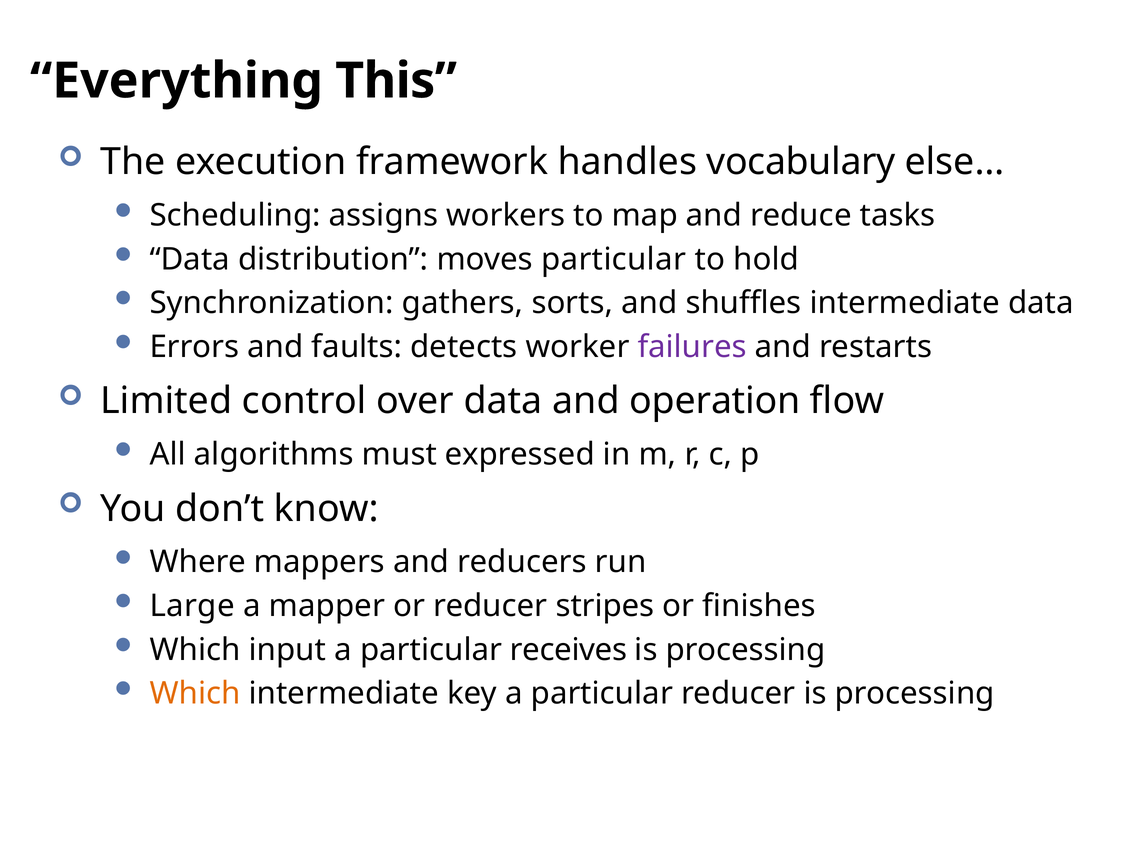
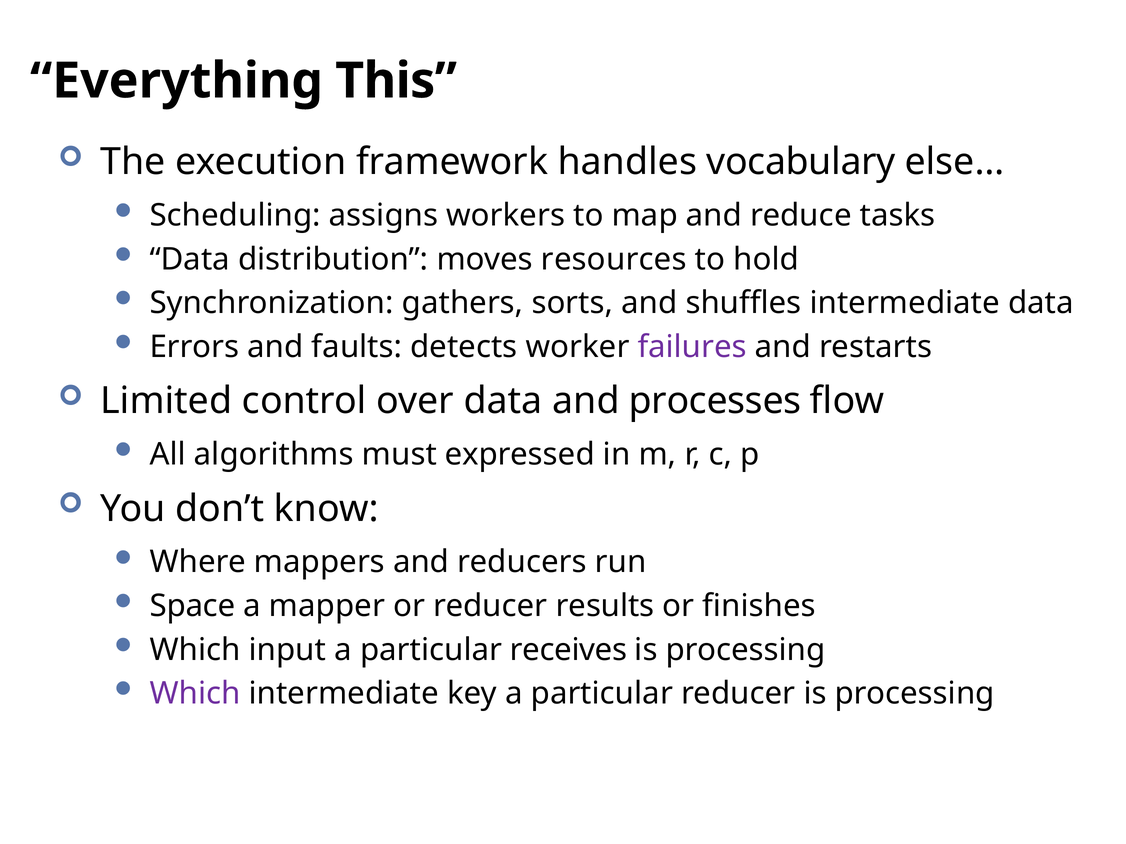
moves particular: particular -> resources (614, 259)
operation: operation -> processes (715, 401)
Large: Large -> Space (192, 606)
stripes: stripes -> results (605, 606)
Which colour: orange -> purple (195, 694)
